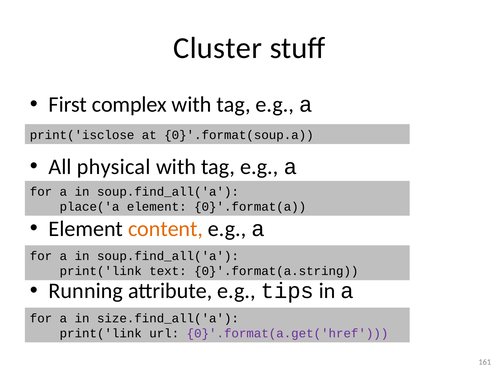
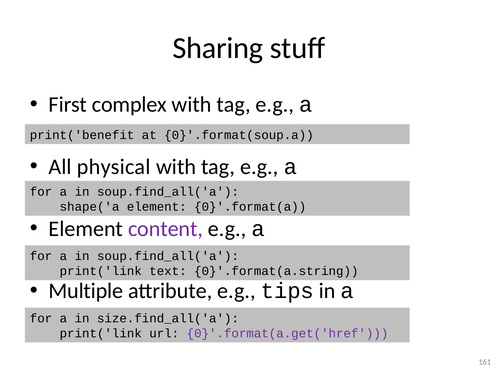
Cluster: Cluster -> Sharing (218, 48)
print('isclose: print('isclose -> print('benefit (82, 135)
place('a: place('a -> shape('a (90, 206)
content colour: orange -> purple (165, 228)
Running: Running -> Multiple (86, 290)
